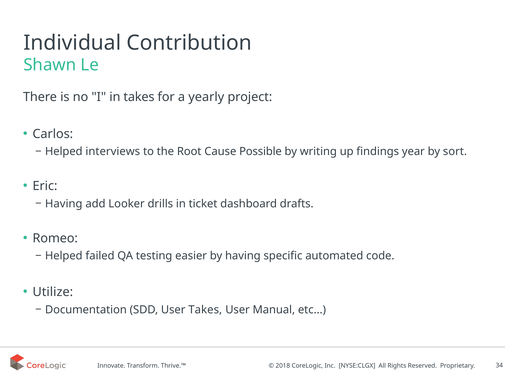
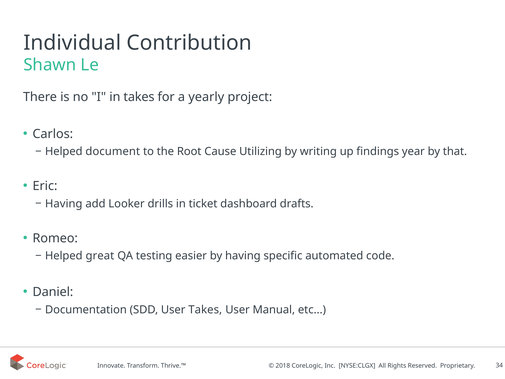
interviews: interviews -> document (113, 151)
Possible: Possible -> Utilizing (260, 151)
sort: sort -> that (455, 151)
failed: failed -> great (100, 256)
Utilize: Utilize -> Daniel (53, 292)
